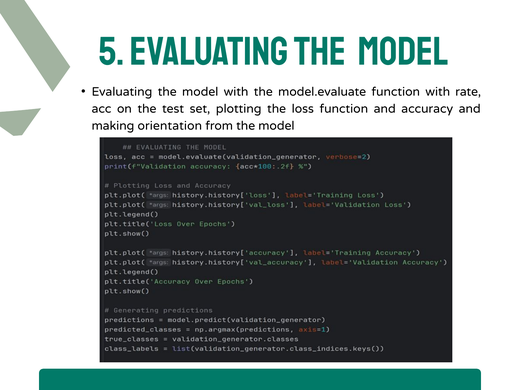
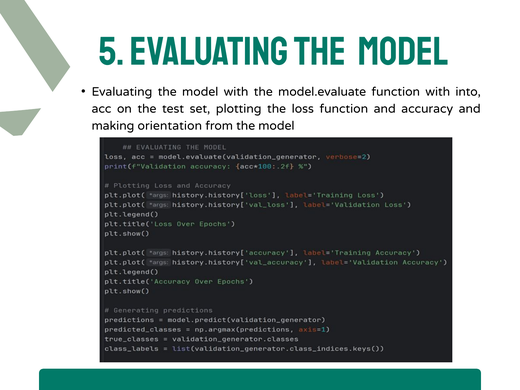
rate: rate -> into (468, 92)
